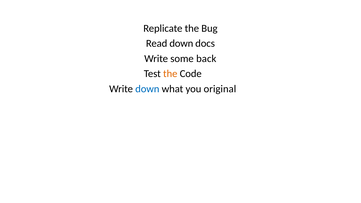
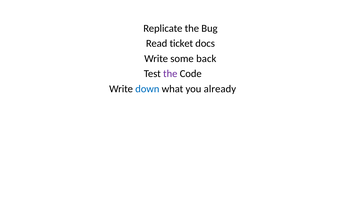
down: down -> ticket (181, 44)
the colour: orange -> purple (170, 74)
original: original -> already (220, 89)
